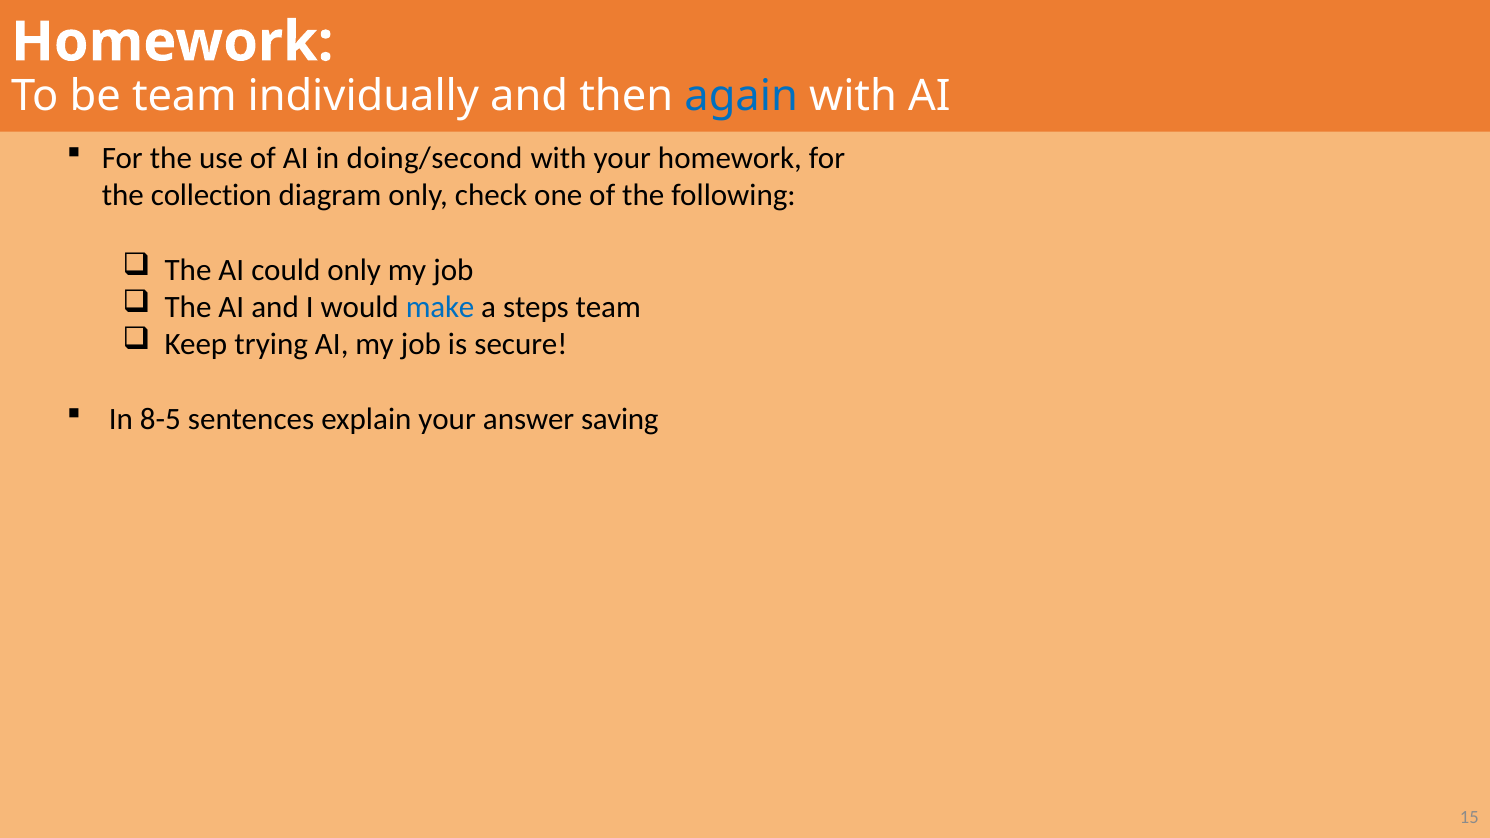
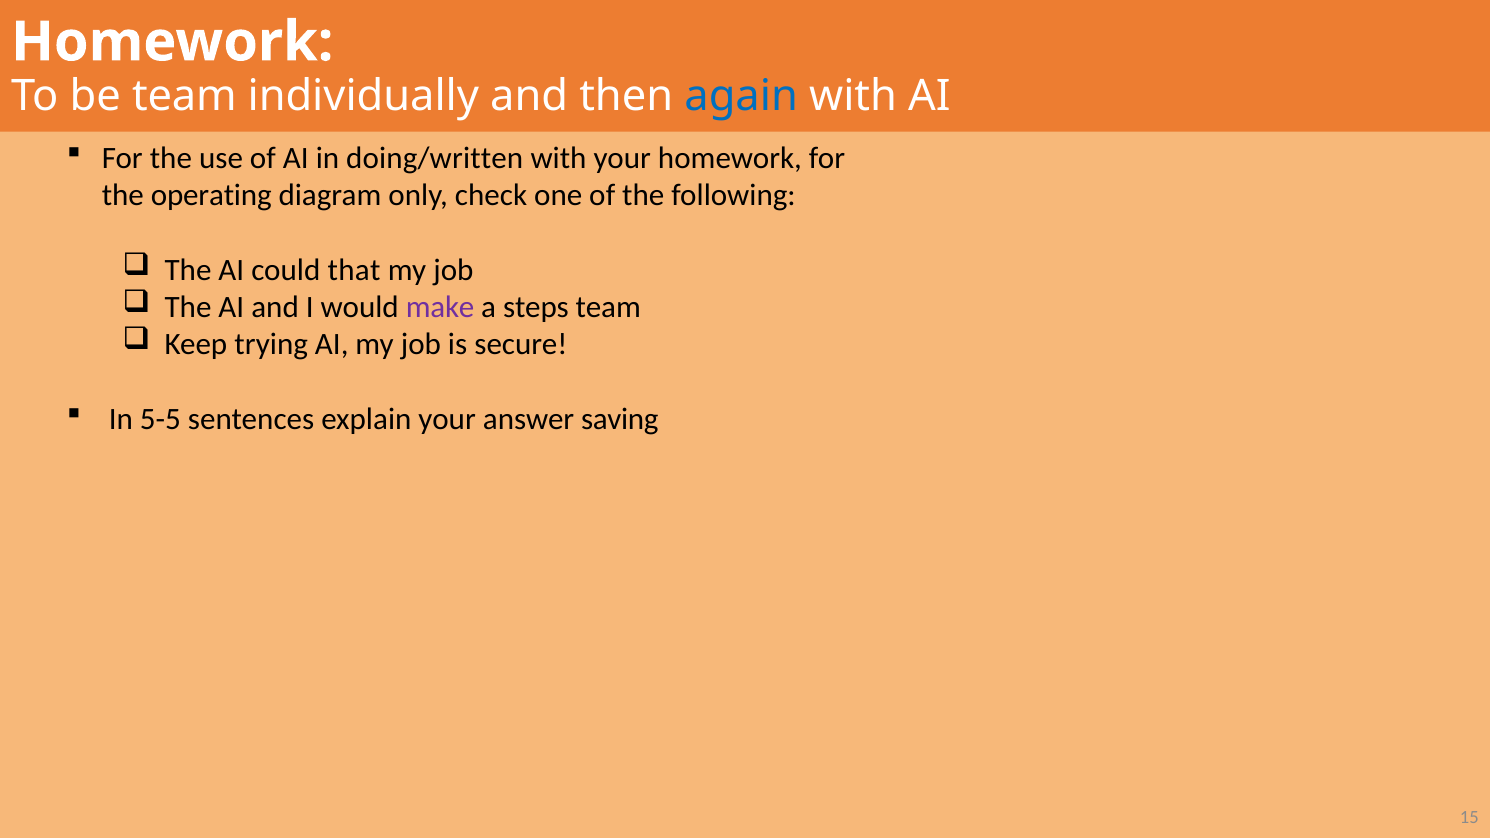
doing/second: doing/second -> doing/written (435, 158)
collection: collection -> operating (211, 195)
could only: only -> that (354, 270)
make colour: blue -> purple (440, 307)
8-5: 8-5 -> 5-5 (160, 419)
